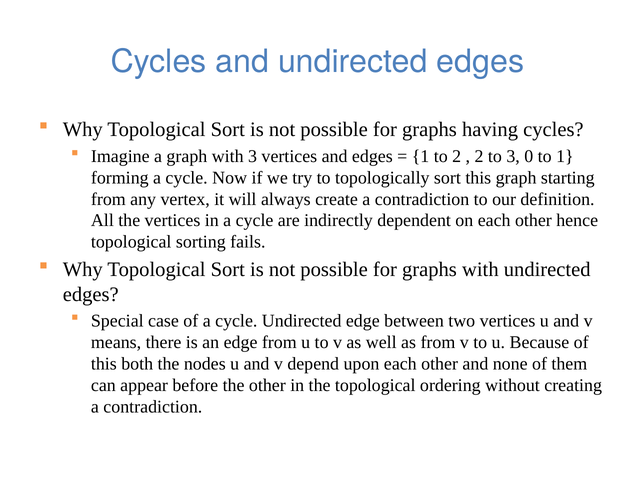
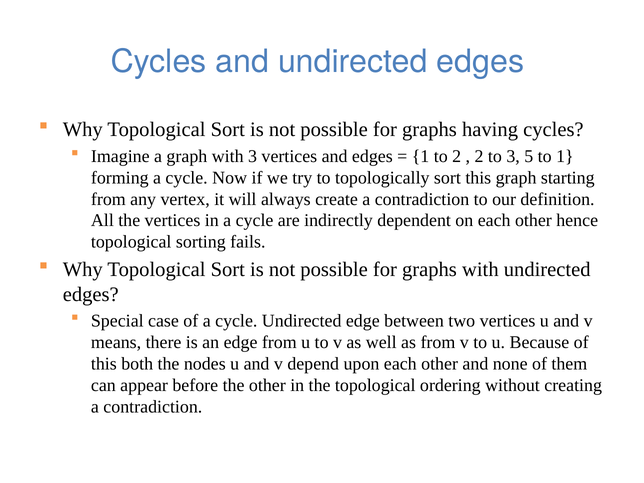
0: 0 -> 5 (529, 156)
